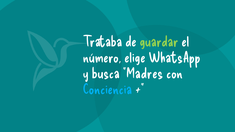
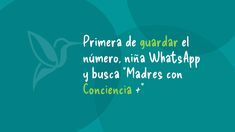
Trataba: Trataba -> Primera (103, 42)
elige: elige -> niña (135, 58)
Conciencia colour: light blue -> light green (108, 89)
